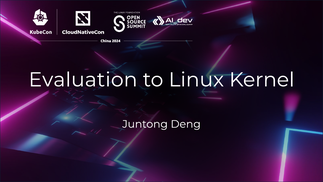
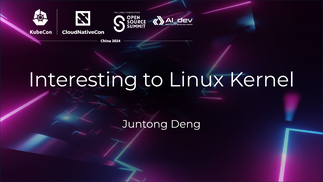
Evaluation: Evaluation -> Interesting (83, 80)
